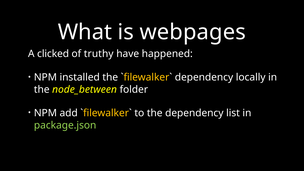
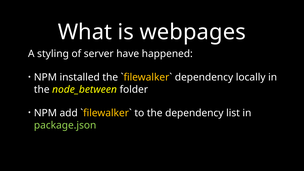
clicked: clicked -> styling (53, 54)
truthy: truthy -> server (99, 54)
